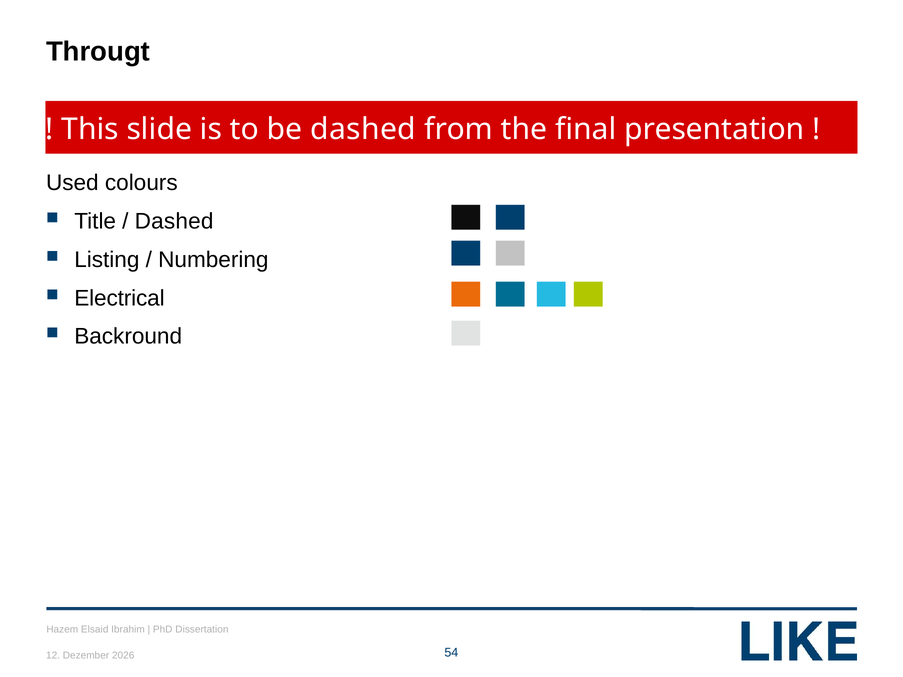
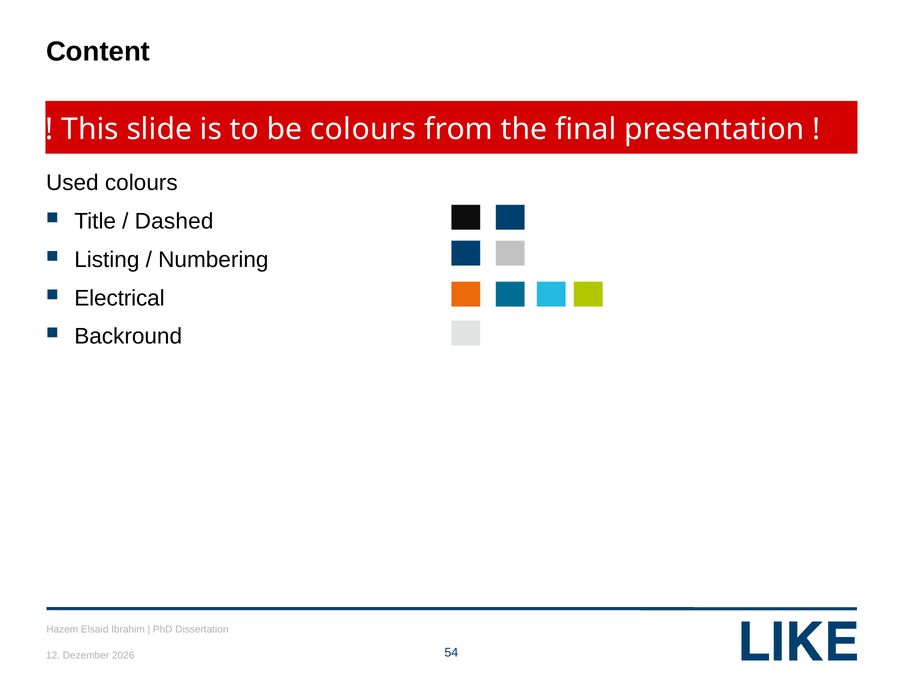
Througt: Througt -> Content (98, 52)
be dashed: dashed -> colours (363, 129)
